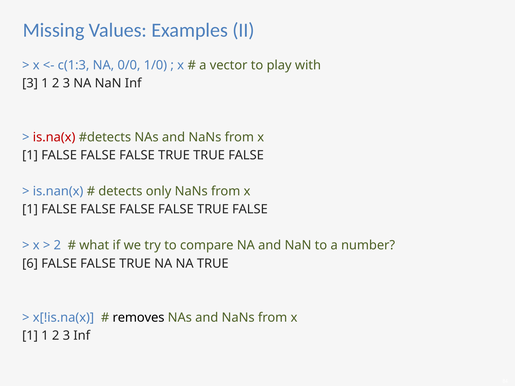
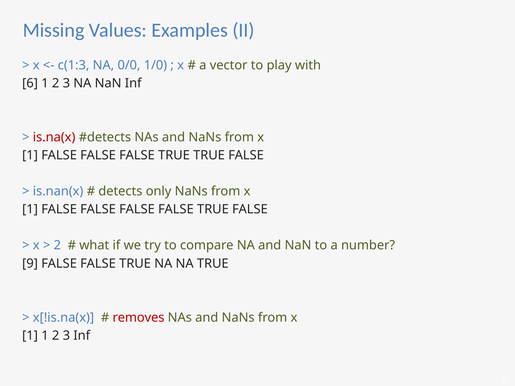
3: 3 -> 6 (30, 83)
6: 6 -> 9 (30, 264)
removes colour: black -> red (138, 318)
